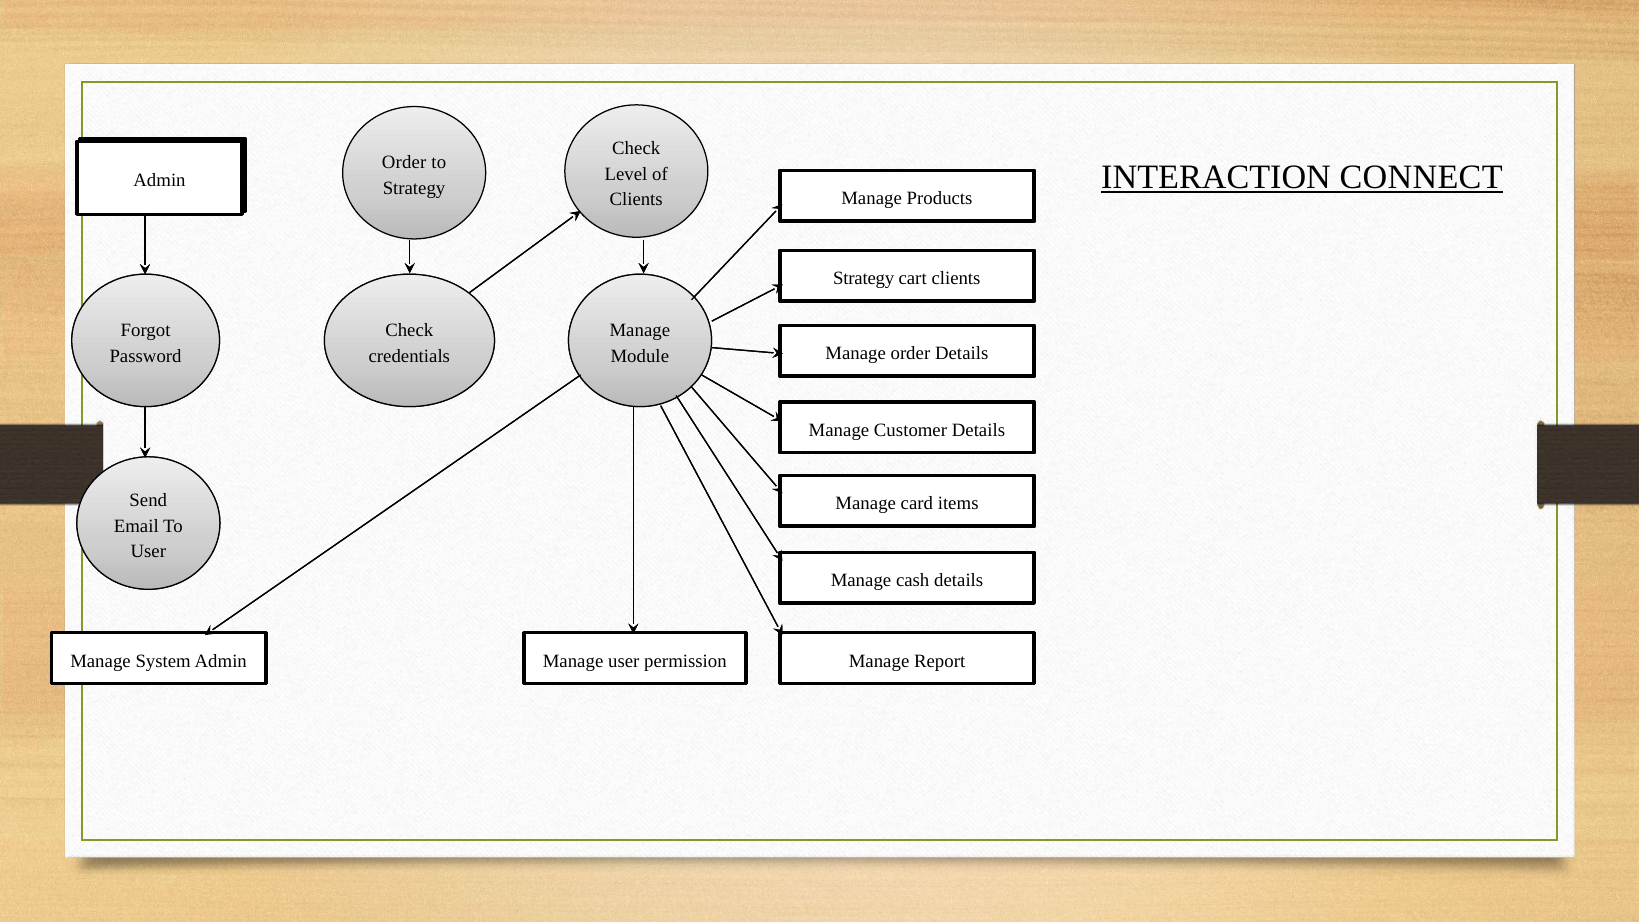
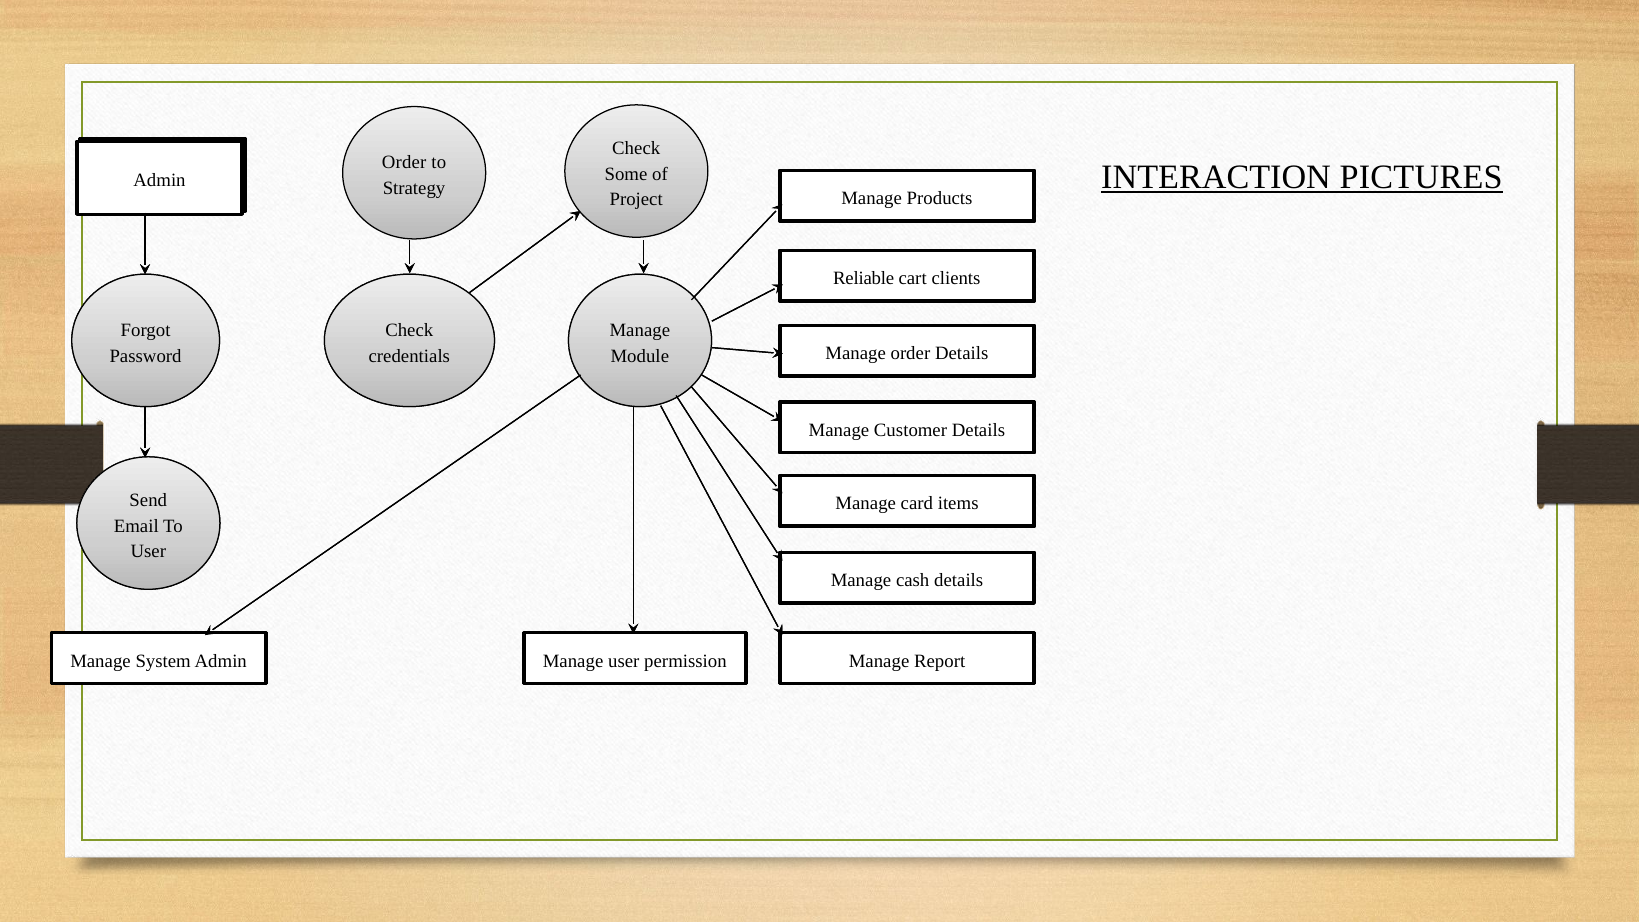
CONNECT: CONNECT -> PICTURES (1421, 177)
Level: Level -> Some (626, 174)
Clients: Clients -> Project (636, 200)
Strategy: Strategy -> Reliable (864, 278)
